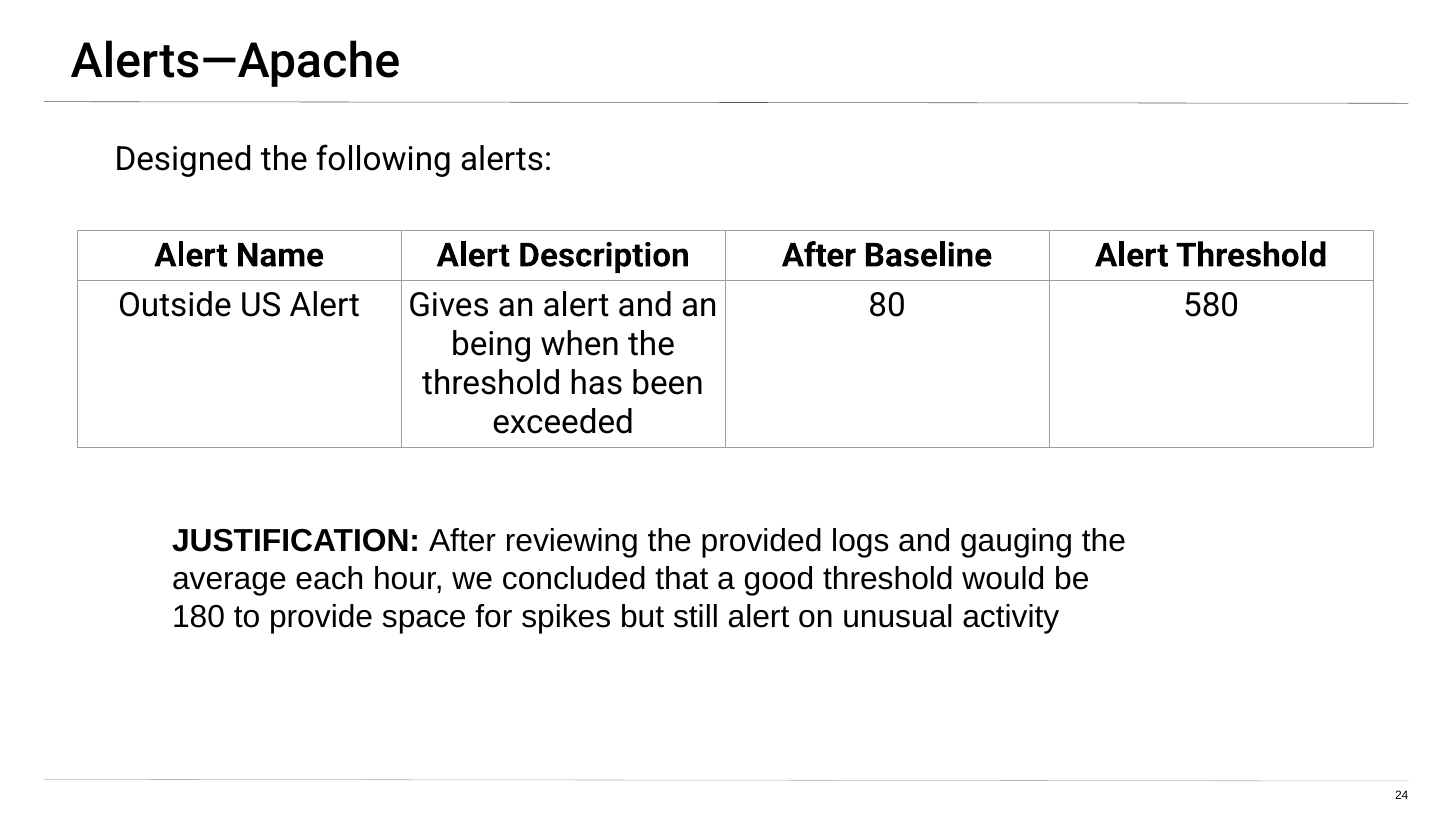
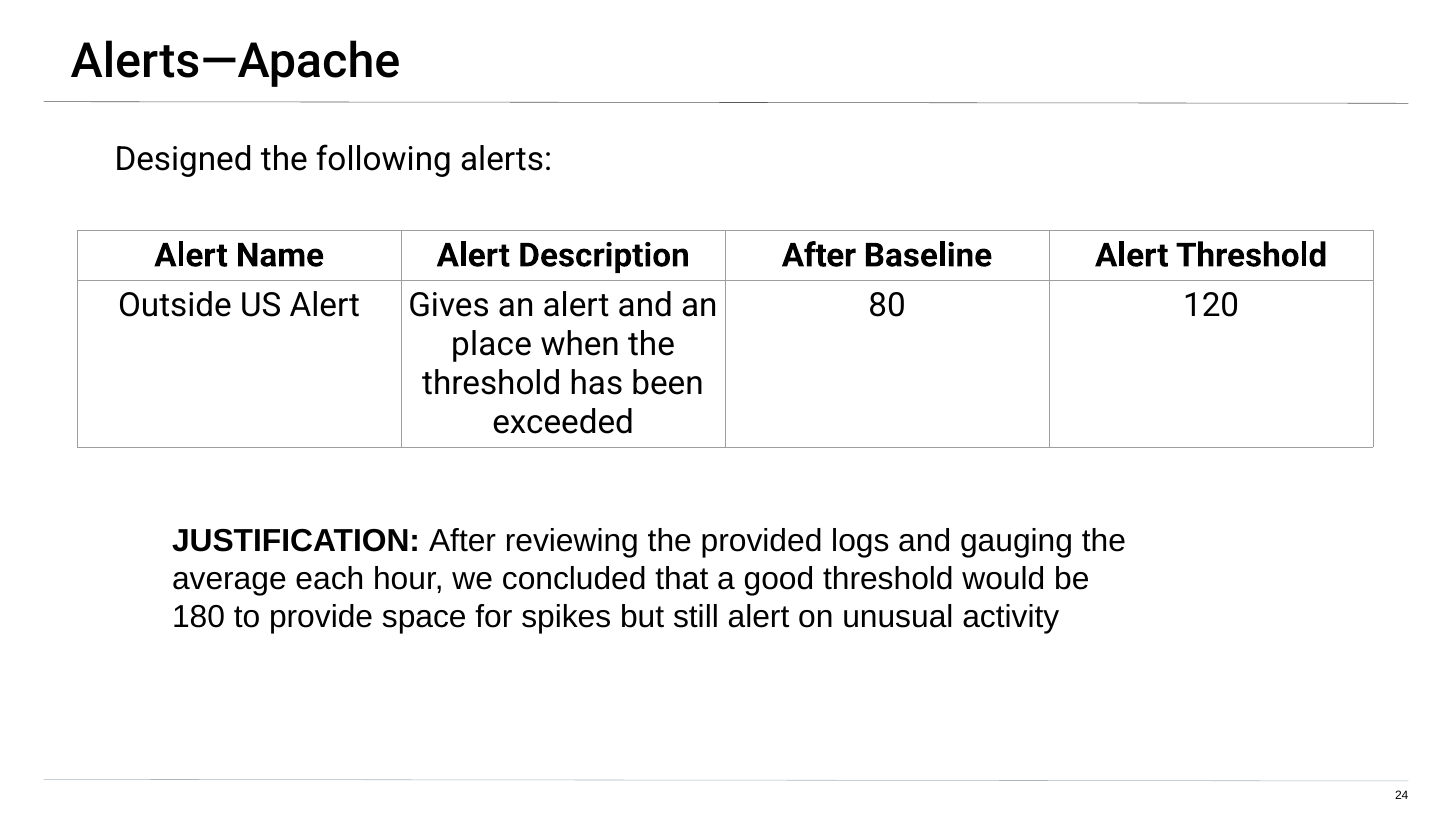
580: 580 -> 120 (1211, 305)
being: being -> place (492, 344)
